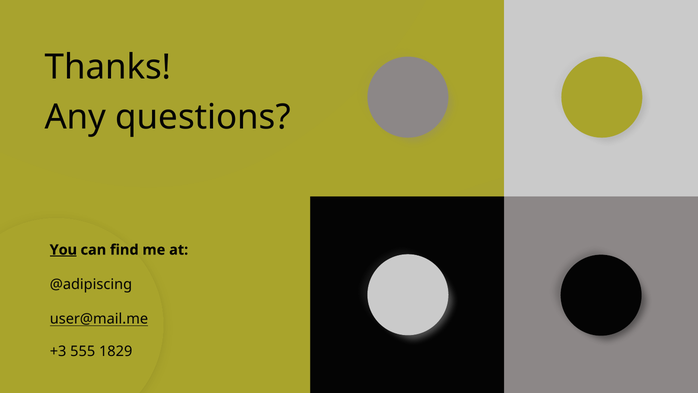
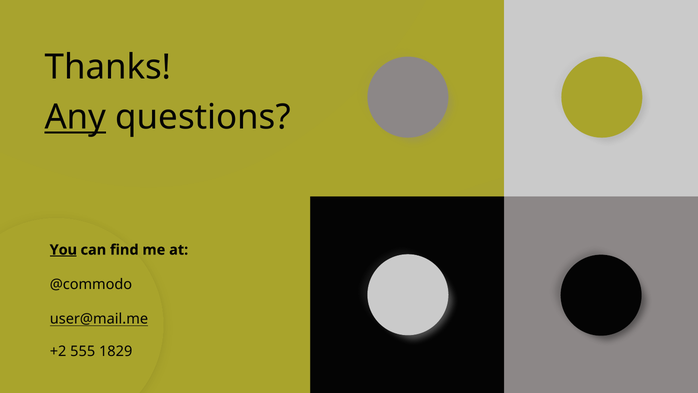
Any underline: none -> present (75, 117)
@adipiscing: @adipiscing -> @commodo (91, 284)
+3: +3 -> +2 (58, 351)
